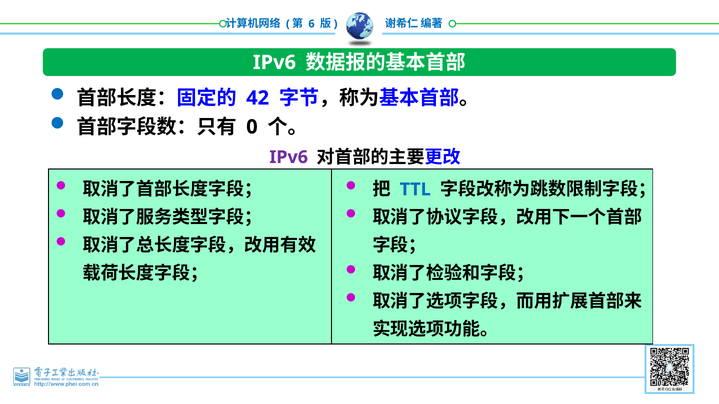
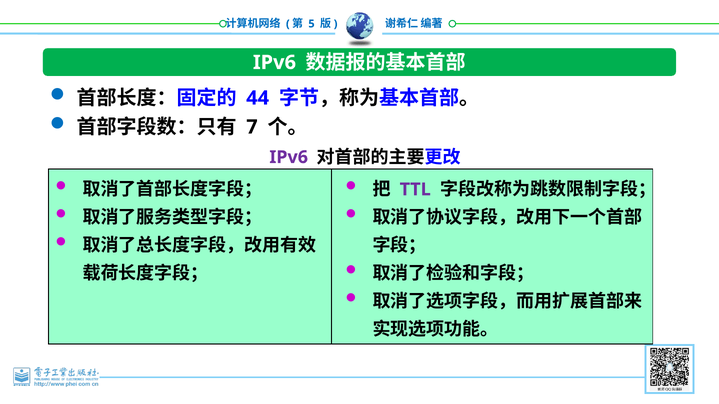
6: 6 -> 5 (311, 24)
42: 42 -> 44 (258, 98)
0: 0 -> 7 (252, 127)
TTL colour: blue -> purple (415, 190)
